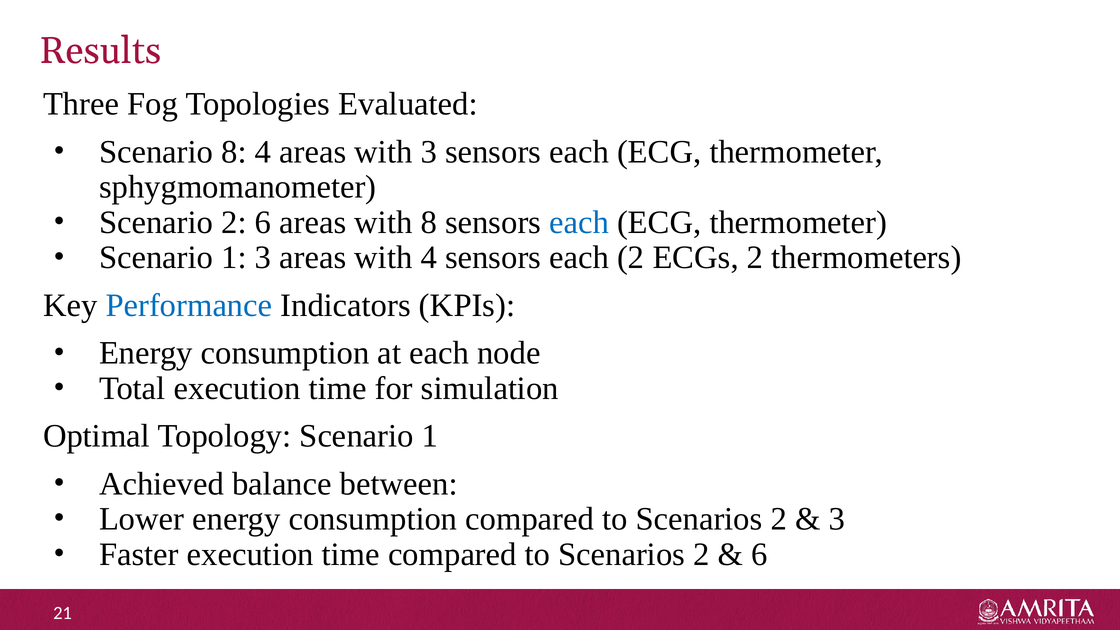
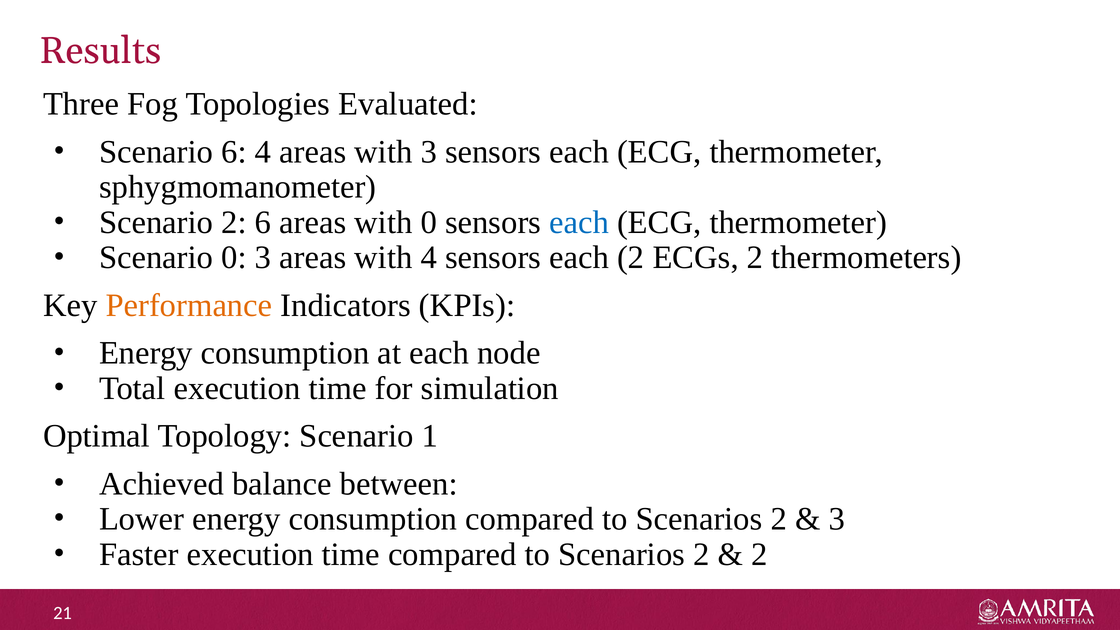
Scenario 8: 8 -> 6 (234, 152)
with 8: 8 -> 0 (429, 222)
1: 1 -> 0 (234, 258)
Performance colour: blue -> orange (189, 305)
6: 6 -> 2 (759, 554)
